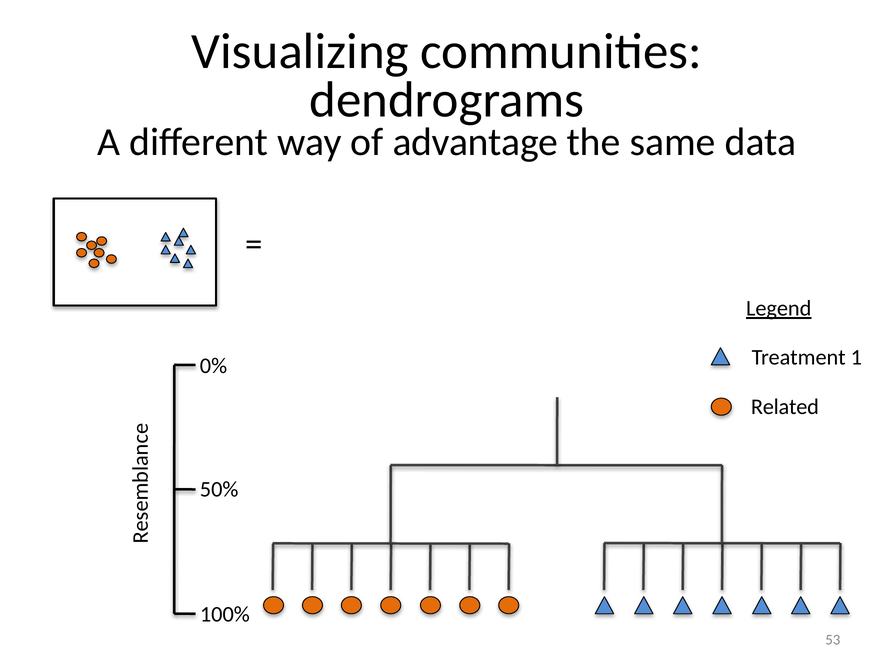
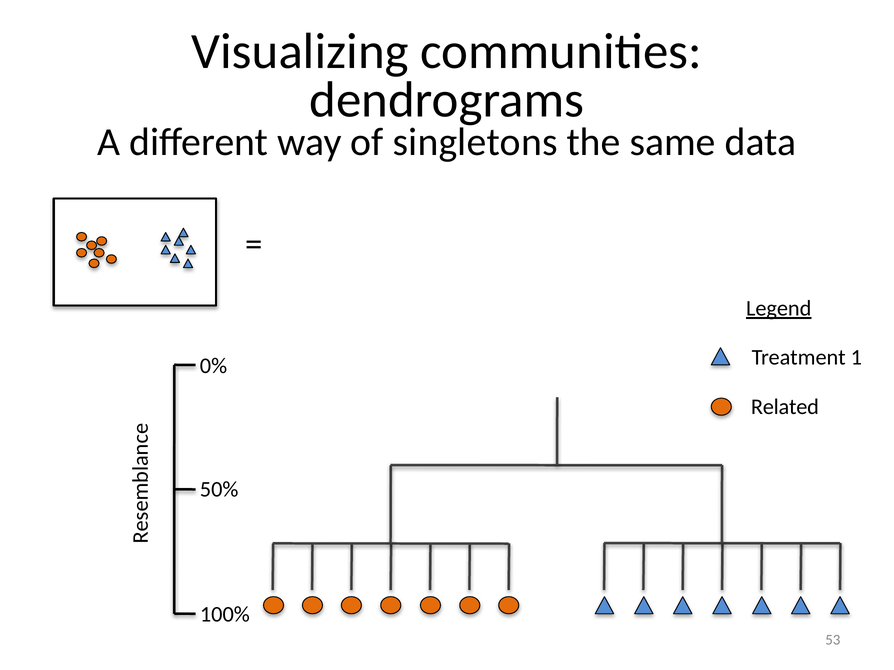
advantage: advantage -> singletons (475, 142)
